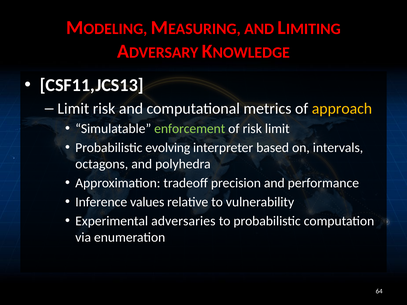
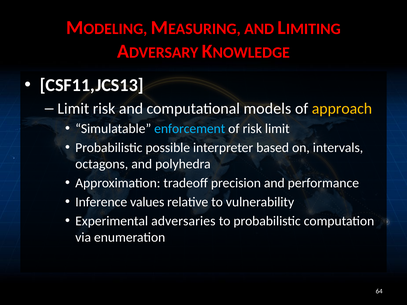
metrics: metrics -> models (267, 109)
enforcement colour: light green -> light blue (190, 129)
evolving: evolving -> possible (168, 148)
